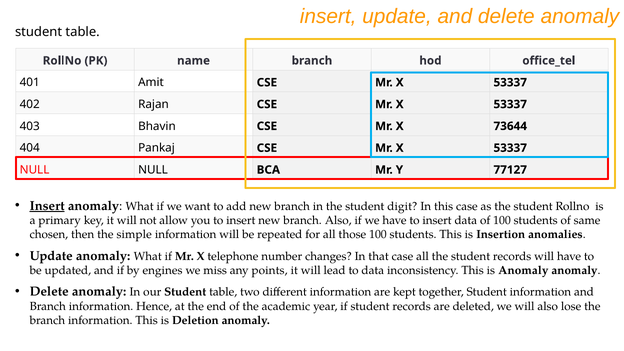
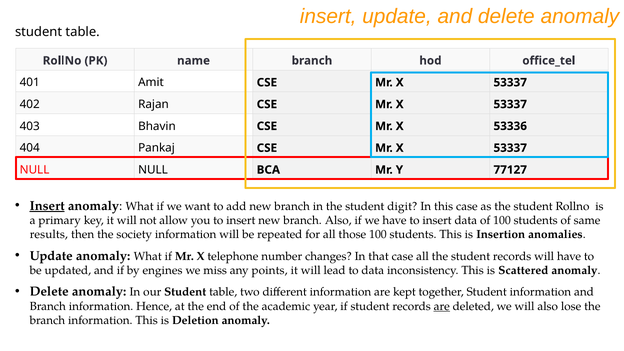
73644: 73644 -> 53336 (510, 126)
chosen: chosen -> results (49, 235)
simple: simple -> society (134, 235)
is Anomaly: Anomaly -> Scattered (523, 270)
are underline: none -> present (442, 306)
